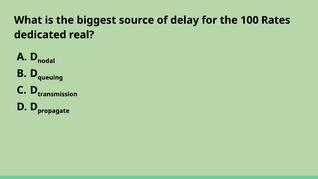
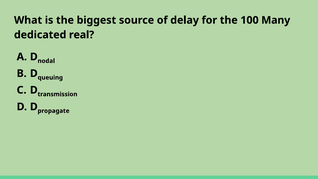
Rates: Rates -> Many (276, 20)
